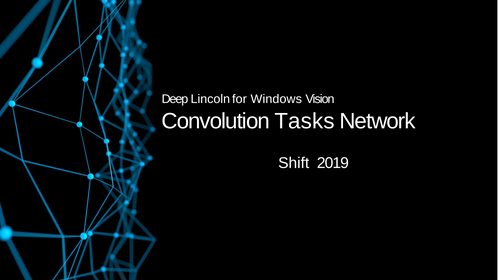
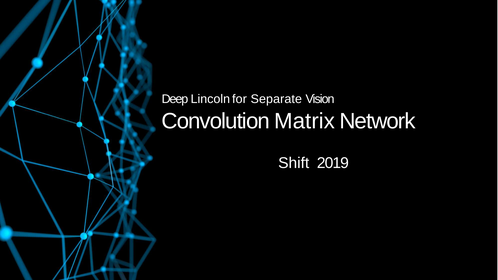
Windows: Windows -> Separate (276, 99)
Tasks: Tasks -> Matrix (305, 121)
